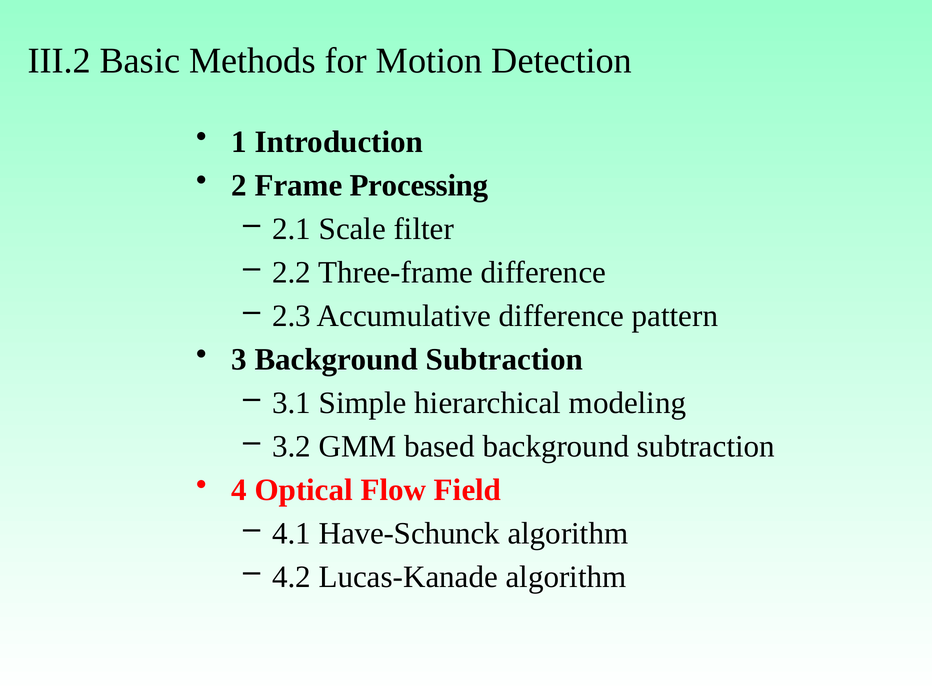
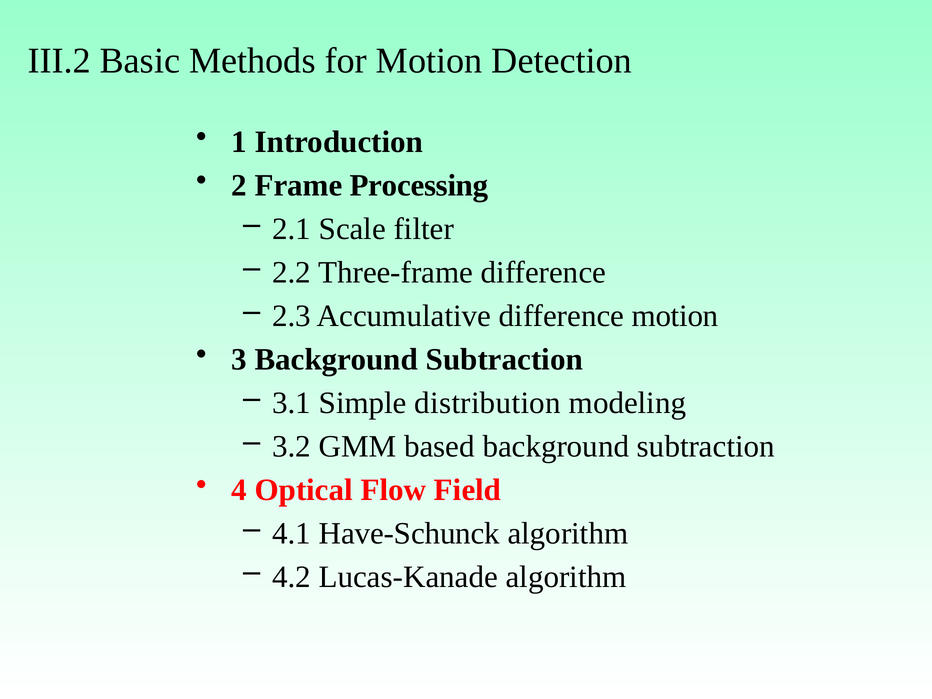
difference pattern: pattern -> motion (675, 316)
hierarchical: hierarchical -> distribution (488, 403)
